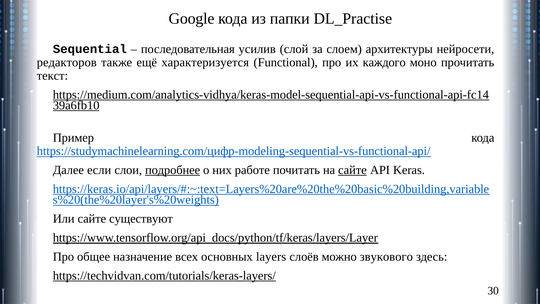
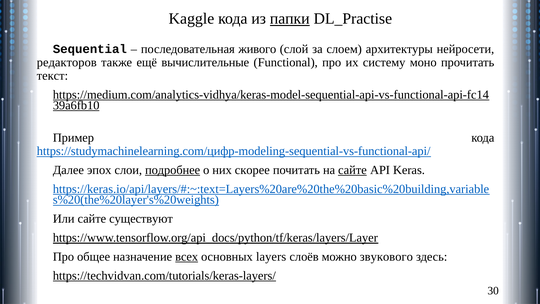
Google: Google -> Kaggle (191, 19)
папки underline: none -> present (290, 19)
усилив: усилив -> живого (257, 49)
характеризуется: характеризуется -> вычислительные (205, 62)
каждого: каждого -> систему (384, 62)
если: если -> эпох (99, 170)
работе: работе -> скорее (252, 170)
всех underline: none -> present (187, 256)
